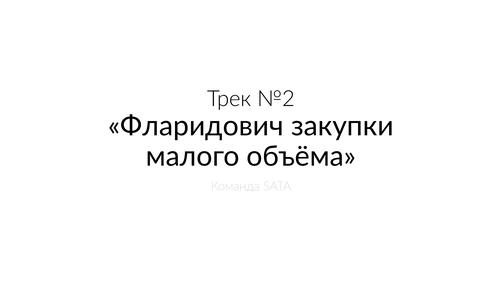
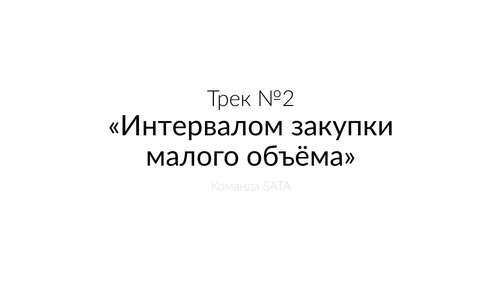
Фларидович: Фларидович -> Интервалом (196, 126)
